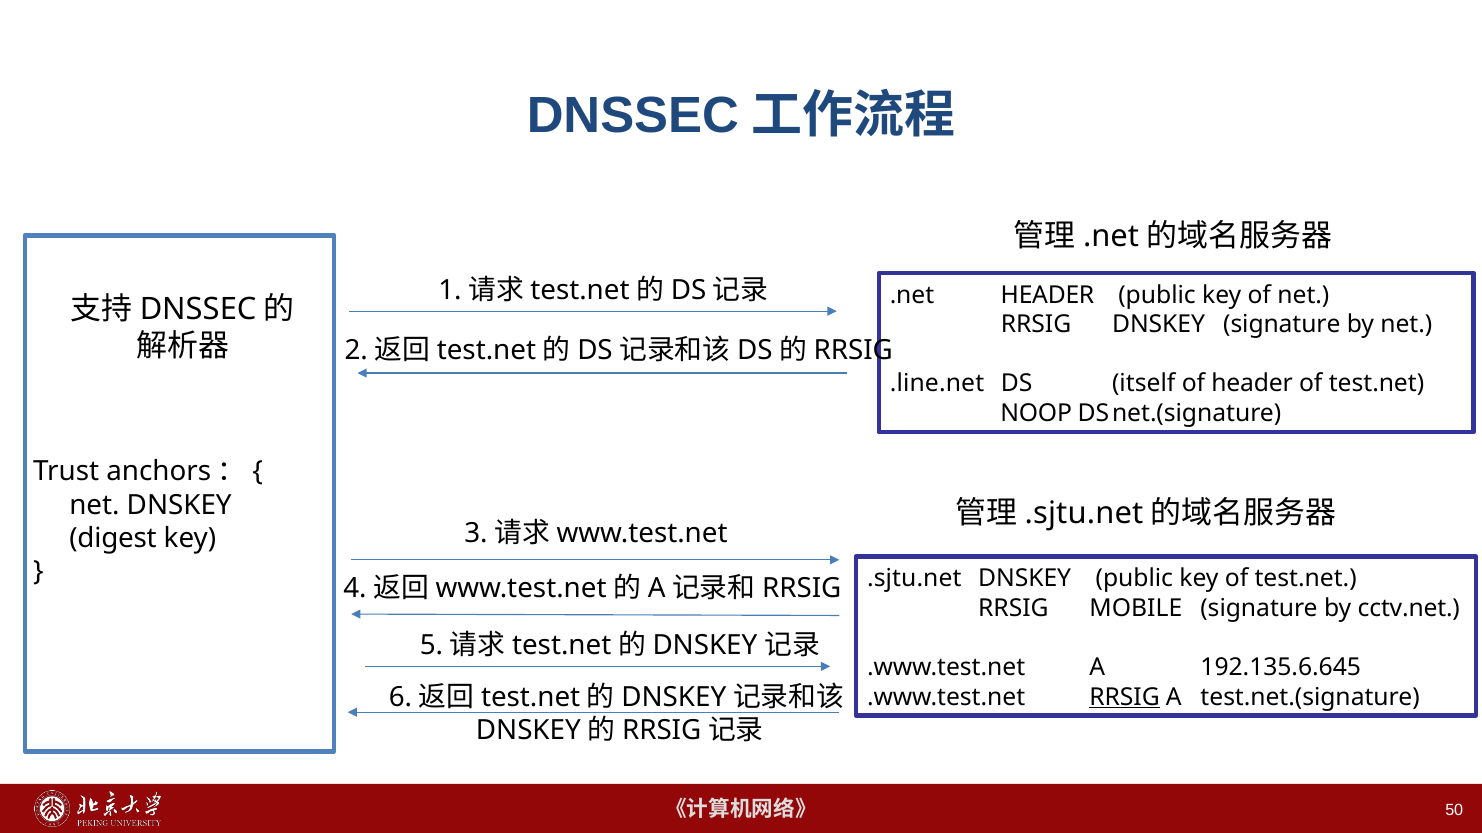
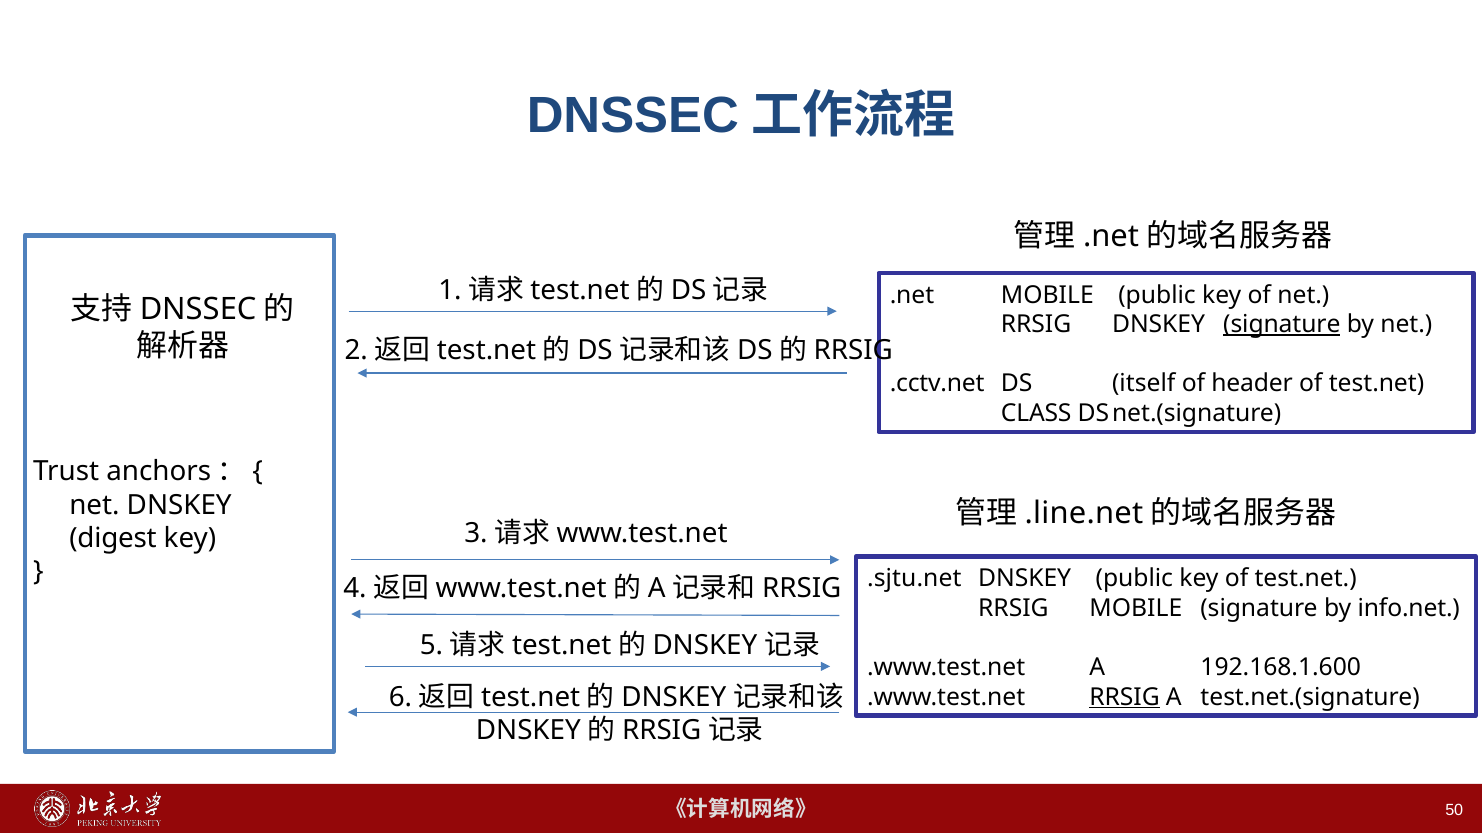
.net HEADER: HEADER -> MOBILE (1047, 295)
signature underline: none -> present (1282, 325)
.line.net: .line.net -> .cctv.net (937, 384)
NOOP: NOOP -> CLASS (1036, 414)
.sjtu.net: .sjtu.net -> .line.net (1084, 514)
cctv.net: cctv.net -> info.net (1409, 609)
192.135.6.645: 192.135.6.645 -> 192.168.1.600 (1281, 668)
